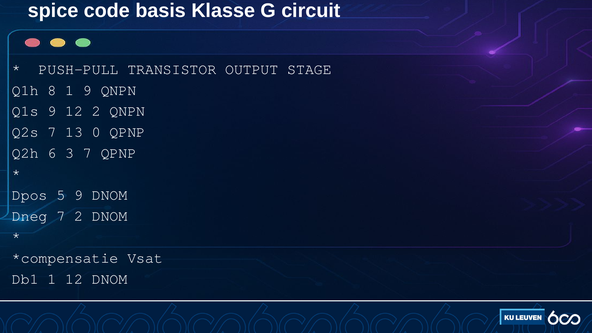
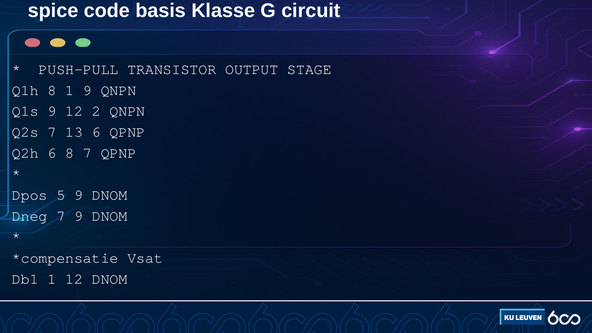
13 0: 0 -> 6 (96, 132)
6 3: 3 -> 8 (70, 153)
7 2: 2 -> 9 (79, 216)
